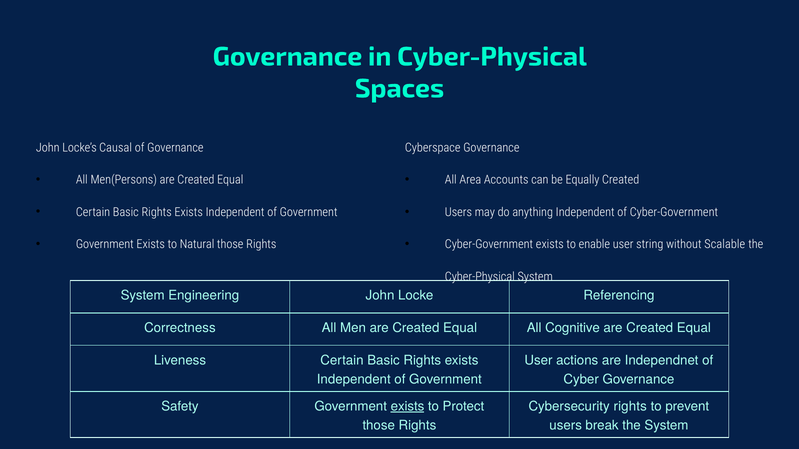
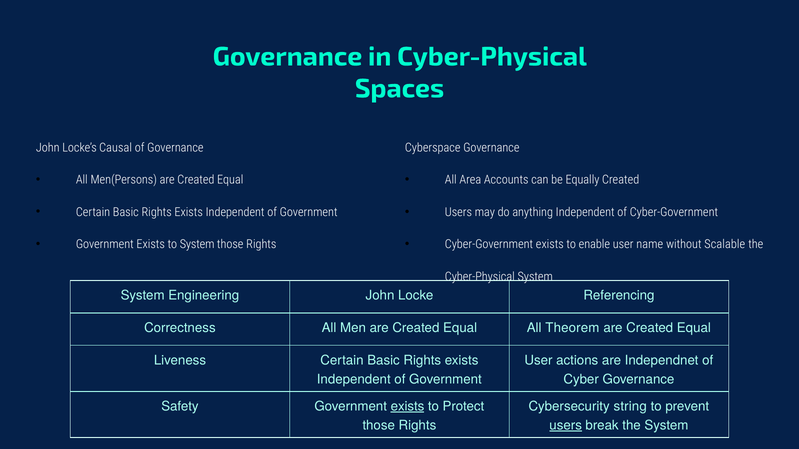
to Natural: Natural -> System (197, 245)
string: string -> name (650, 245)
Cognitive: Cognitive -> Theorem (572, 328)
Cybersecurity rights: rights -> string (630, 407)
users underline: none -> present (566, 426)
